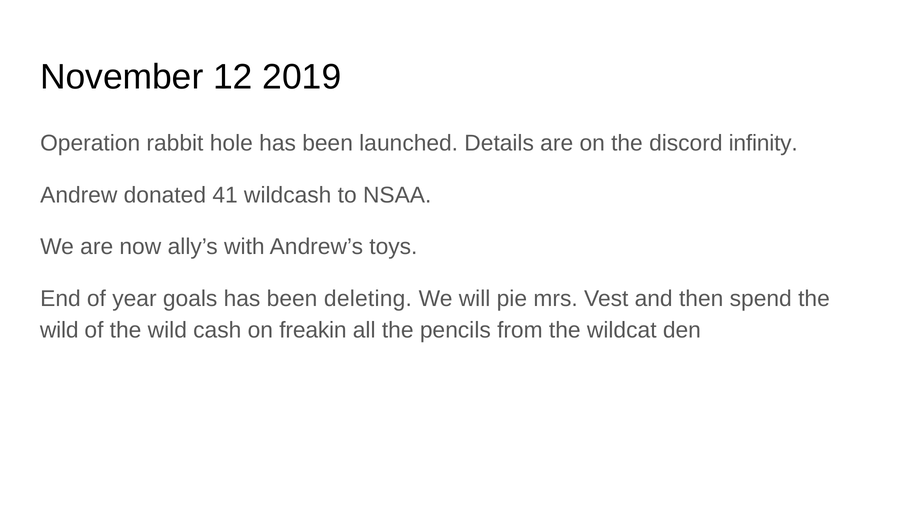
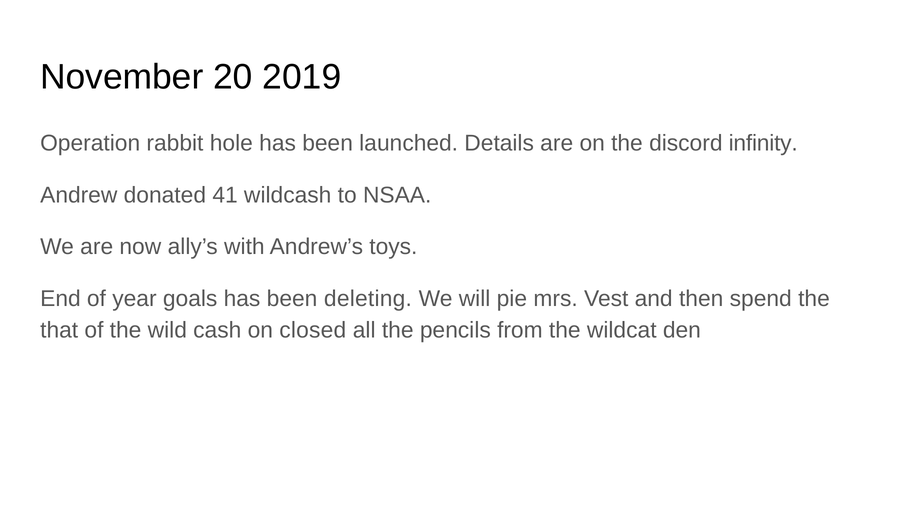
12: 12 -> 20 (233, 77)
wild: wild -> that (59, 330)
freakin: freakin -> closed (313, 330)
